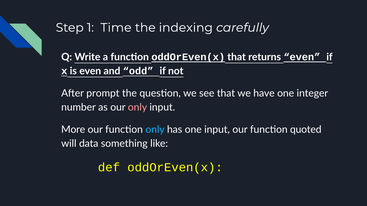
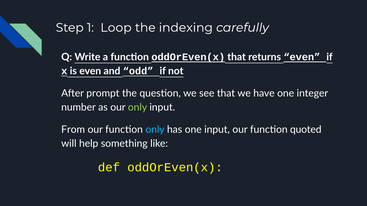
Time: Time -> Loop (116, 28)
only colour: pink -> light green (138, 107)
More: More -> From (73, 130)
data: data -> help (89, 144)
